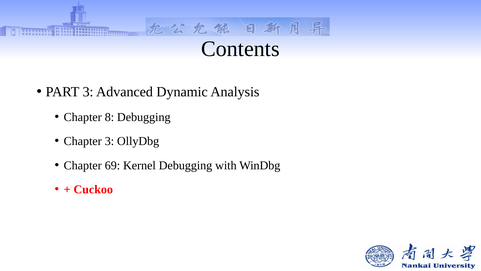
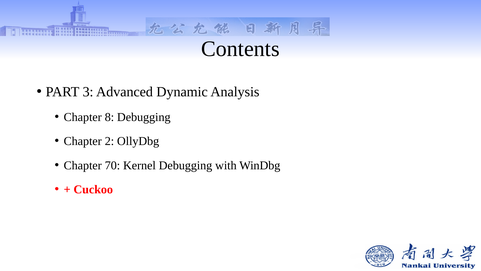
Chapter 3: 3 -> 2 (109, 141)
69: 69 -> 70 (112, 165)
